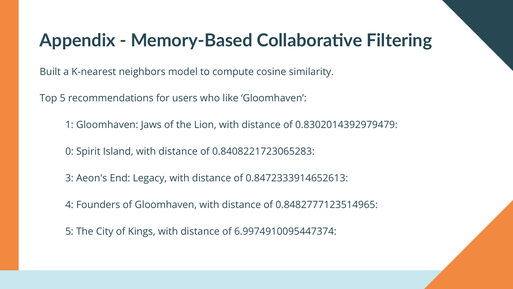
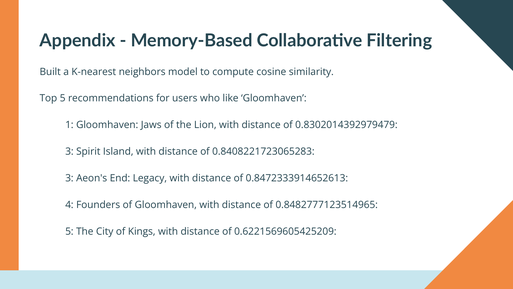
0: 0 -> 3 (69, 151)
6.9974910095447374: 6.9974910095447374 -> 0.6221569605425209 (285, 231)
